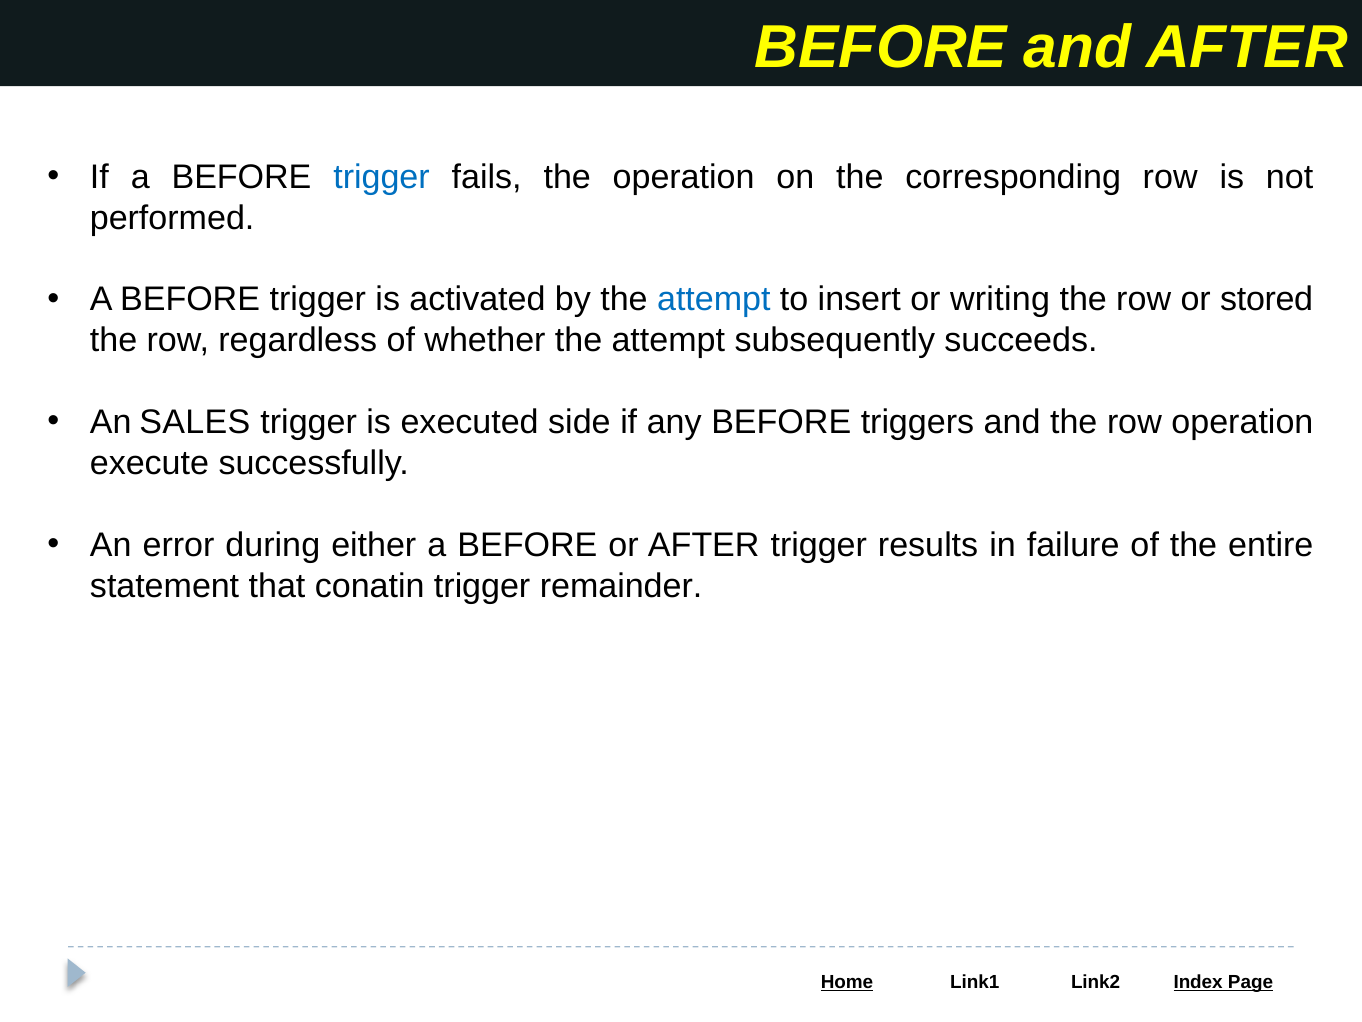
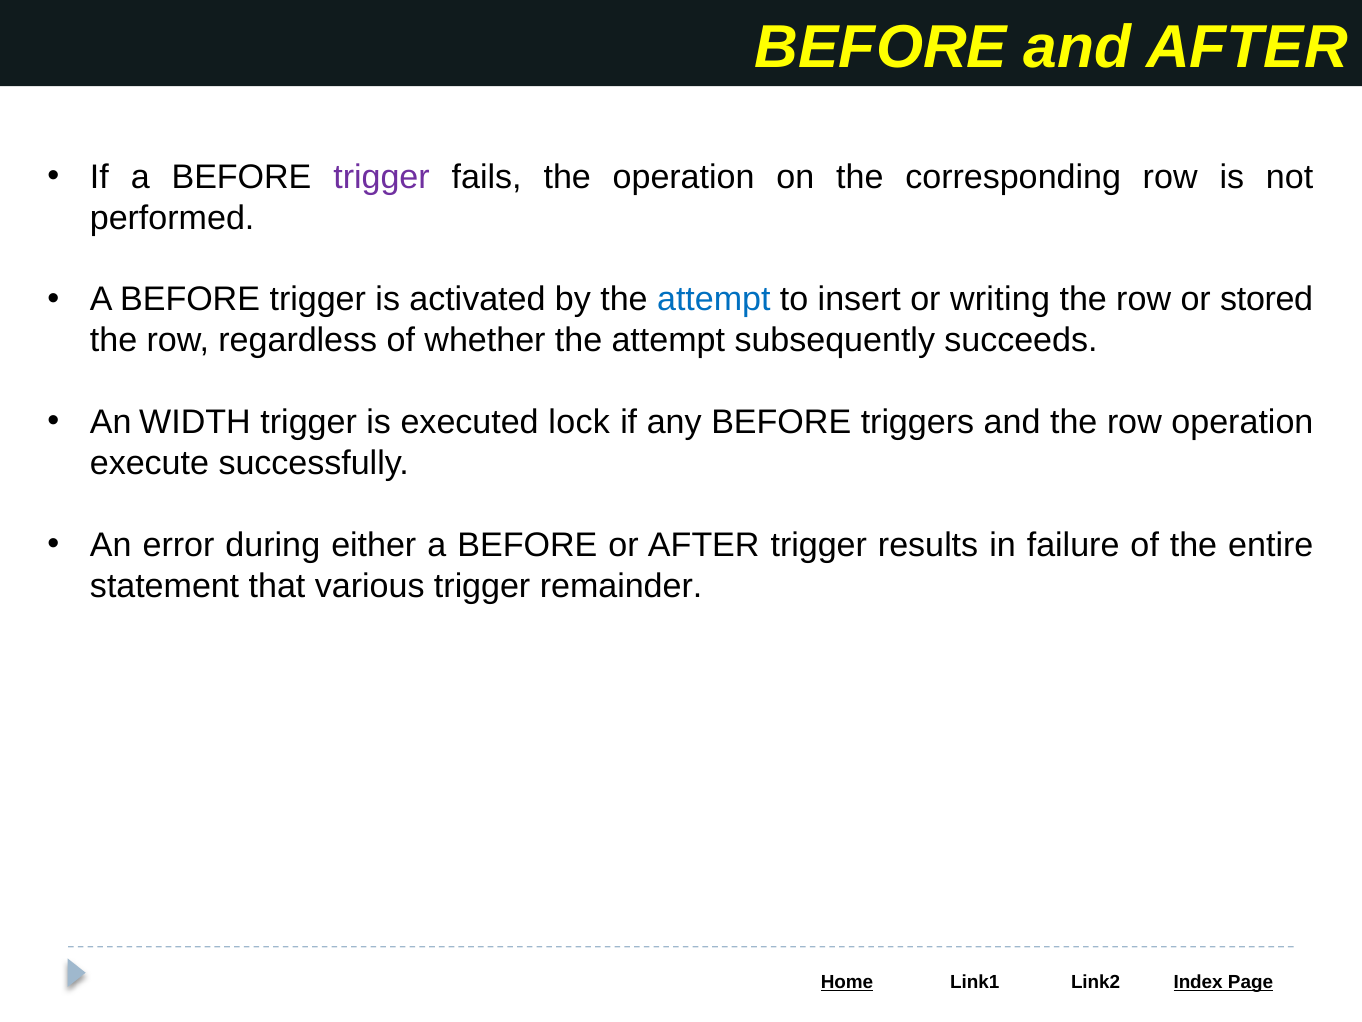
trigger colour: blue -> purple (382, 177)
SALES: SALES -> WIDTH (195, 422)
side: side -> lock (579, 422)
conatin: conatin -> various (370, 586)
